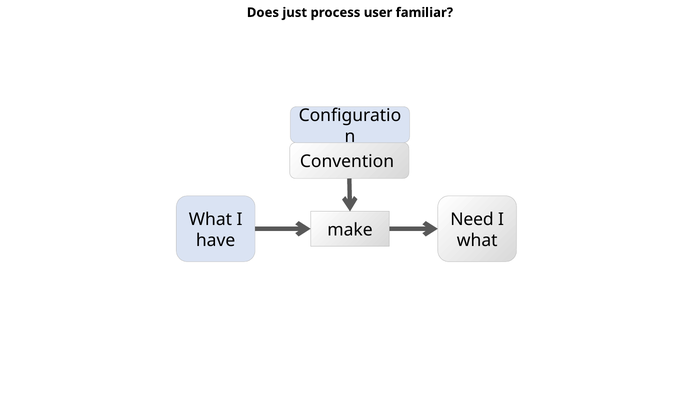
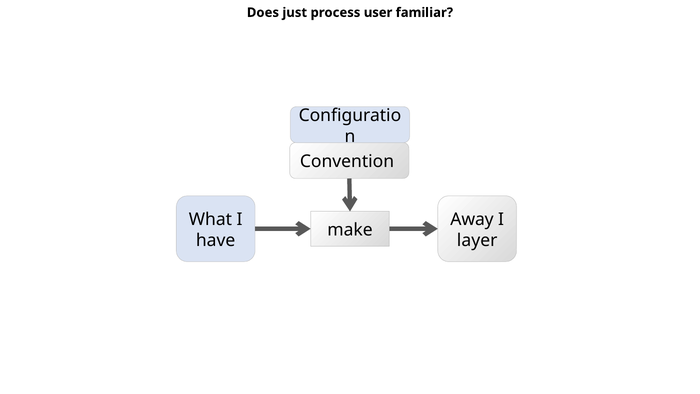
Need: Need -> Away (472, 219)
what: what -> layer (477, 240)
